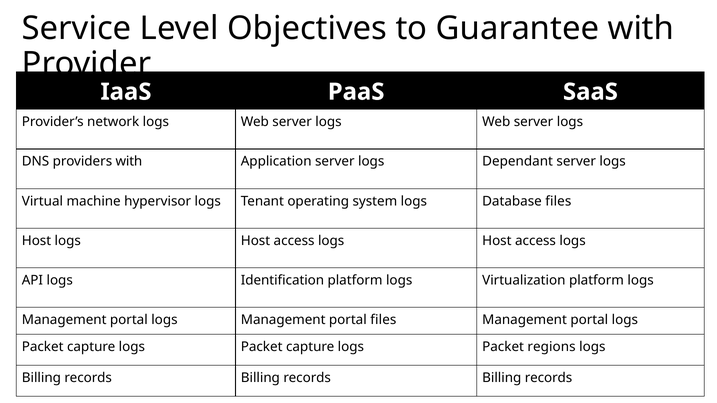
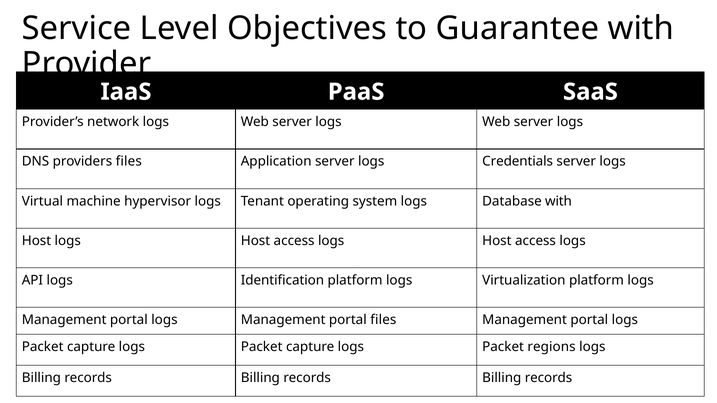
providers with: with -> files (129, 162)
Dependant: Dependant -> Credentials (518, 162)
Database files: files -> with (558, 201)
